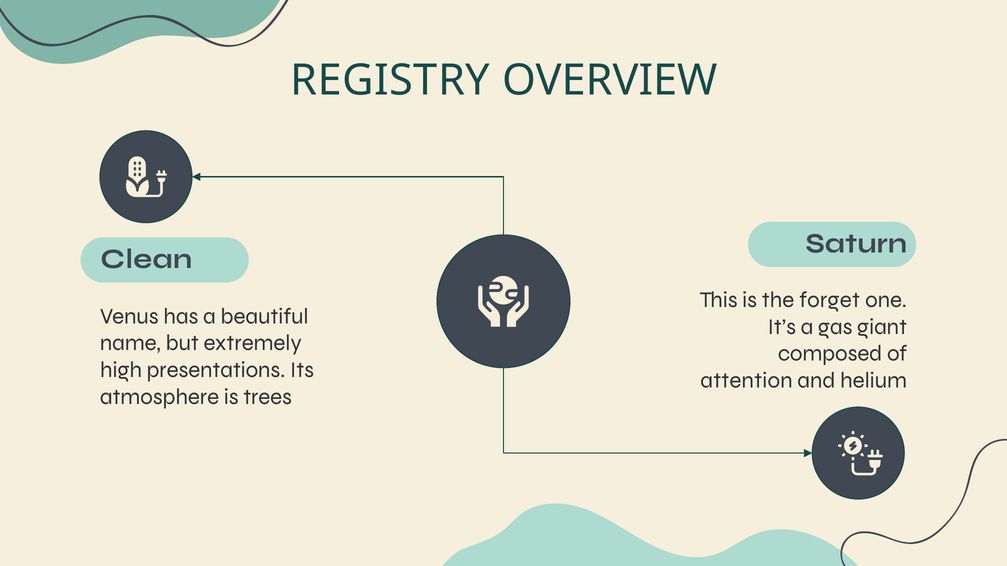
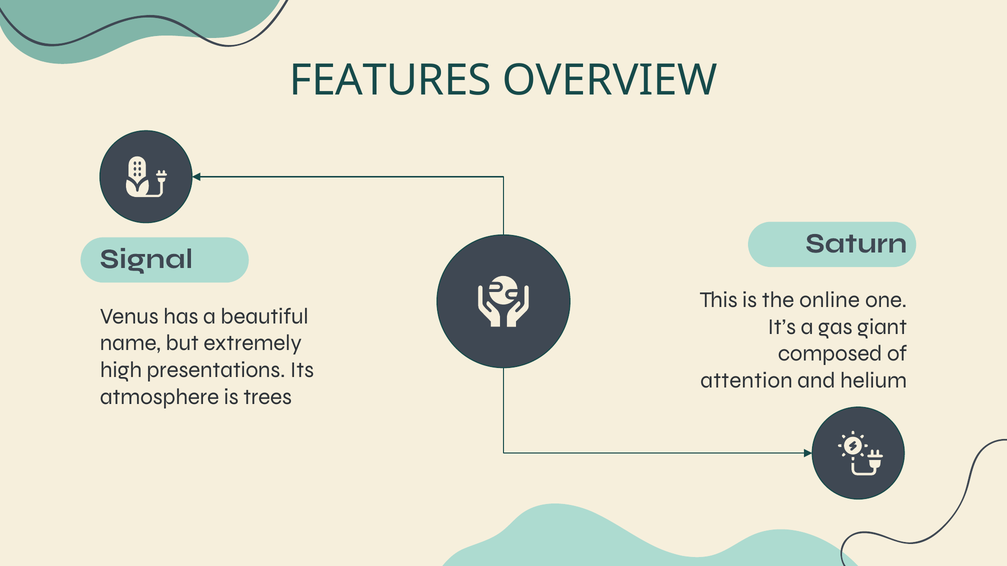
REGISTRY: REGISTRY -> FEATURES (390, 81)
Clean: Clean -> Signal (146, 259)
forget: forget -> online (830, 300)
